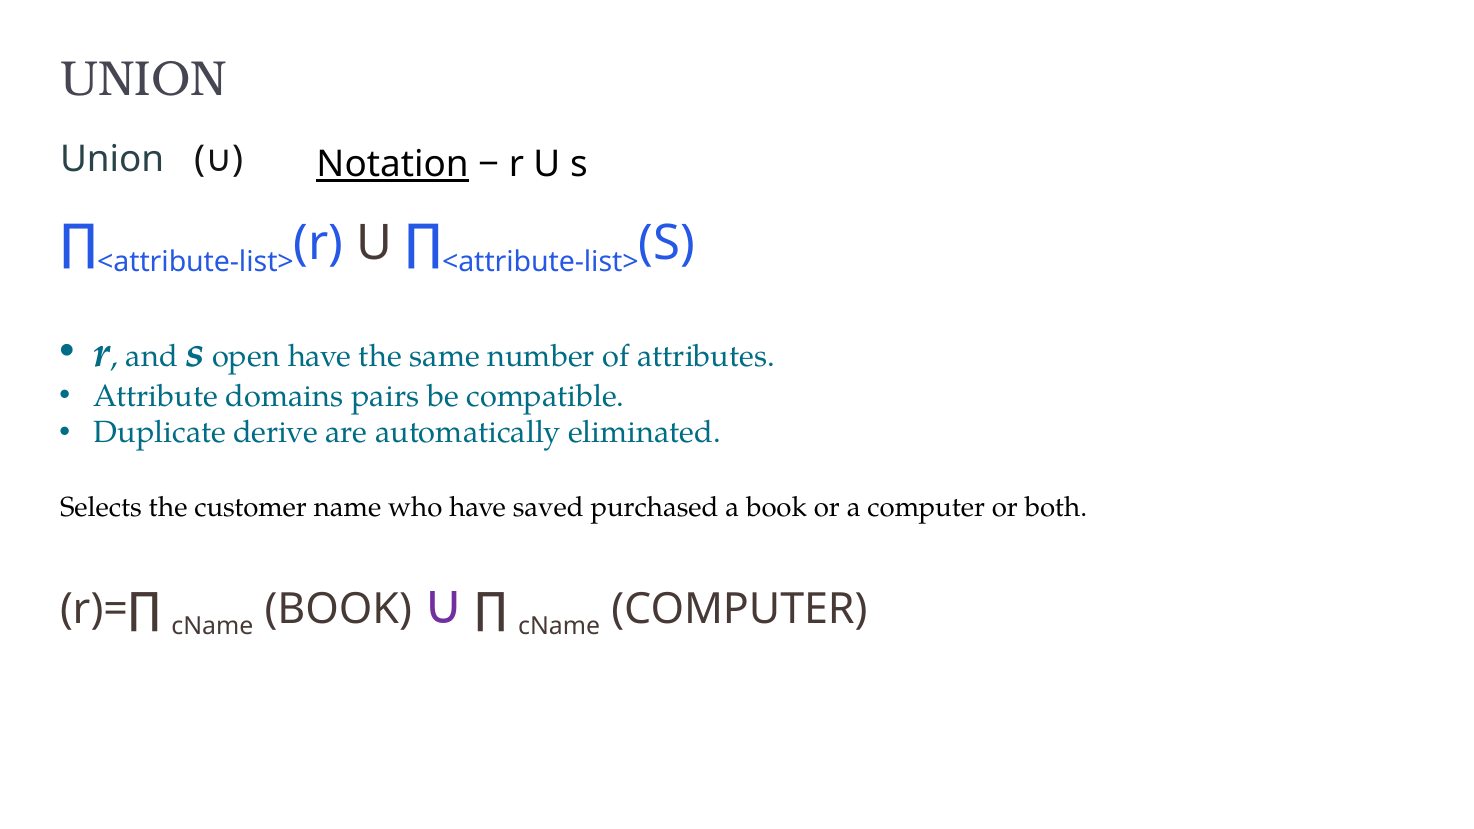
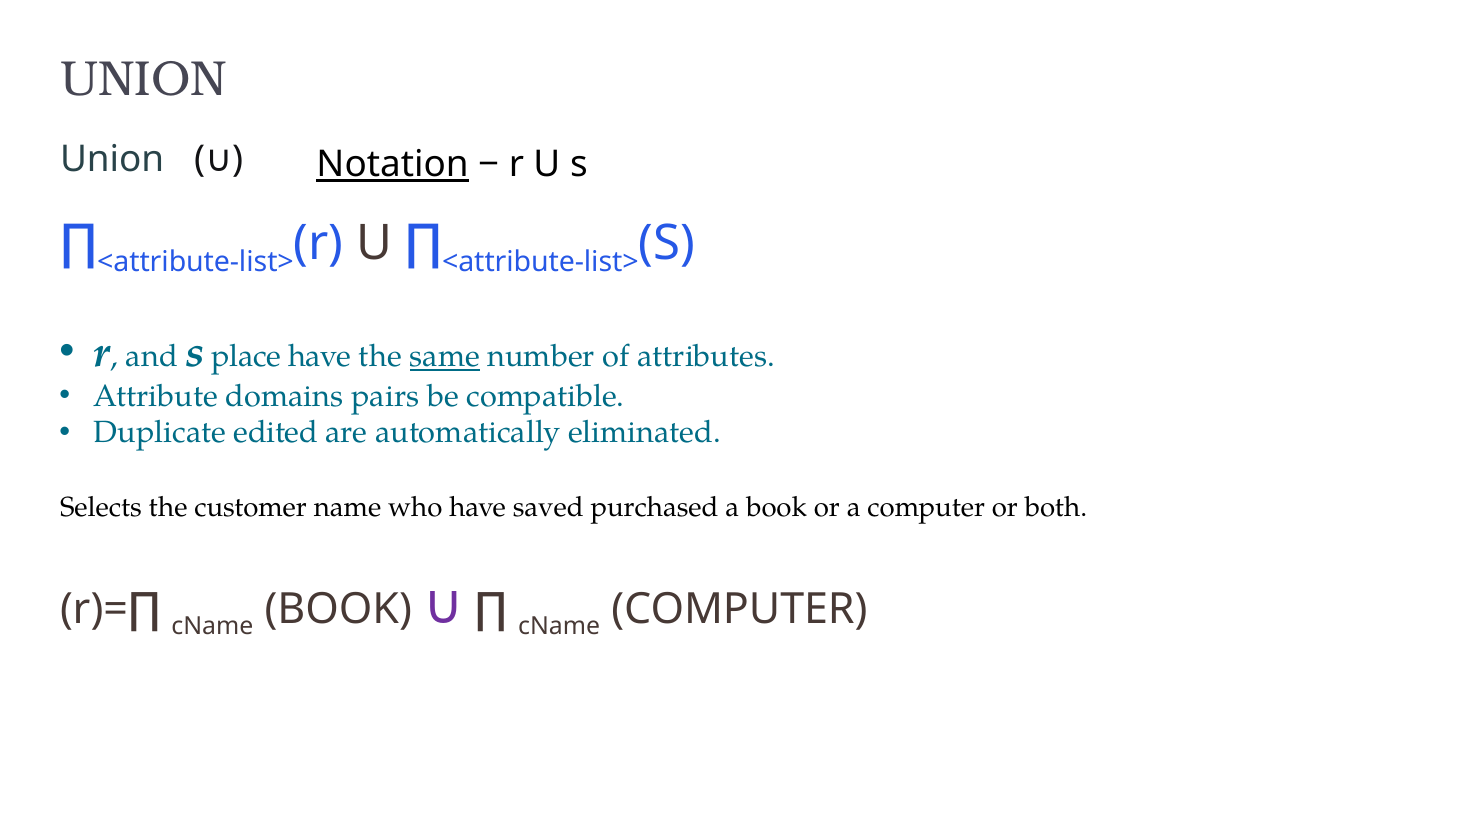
open: open -> place (246, 357)
same underline: none -> present (445, 357)
derive: derive -> edited (276, 433)
